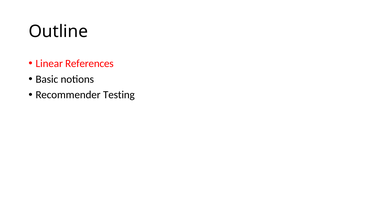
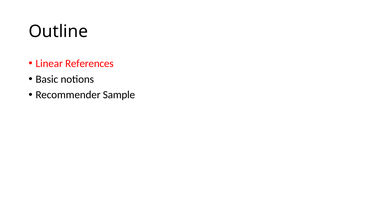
Testing: Testing -> Sample (119, 95)
